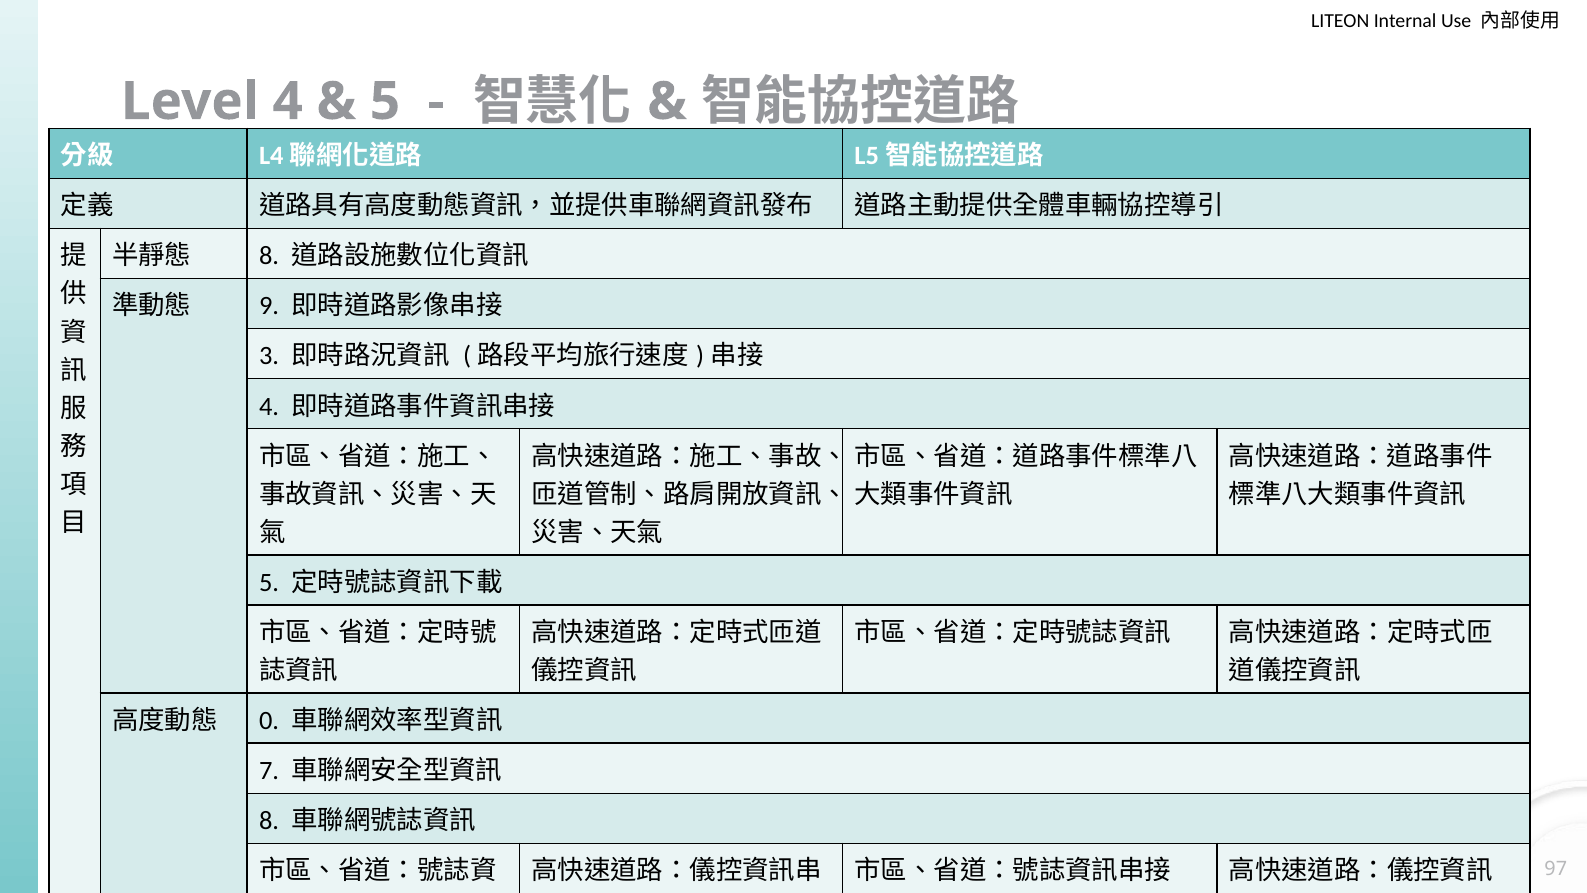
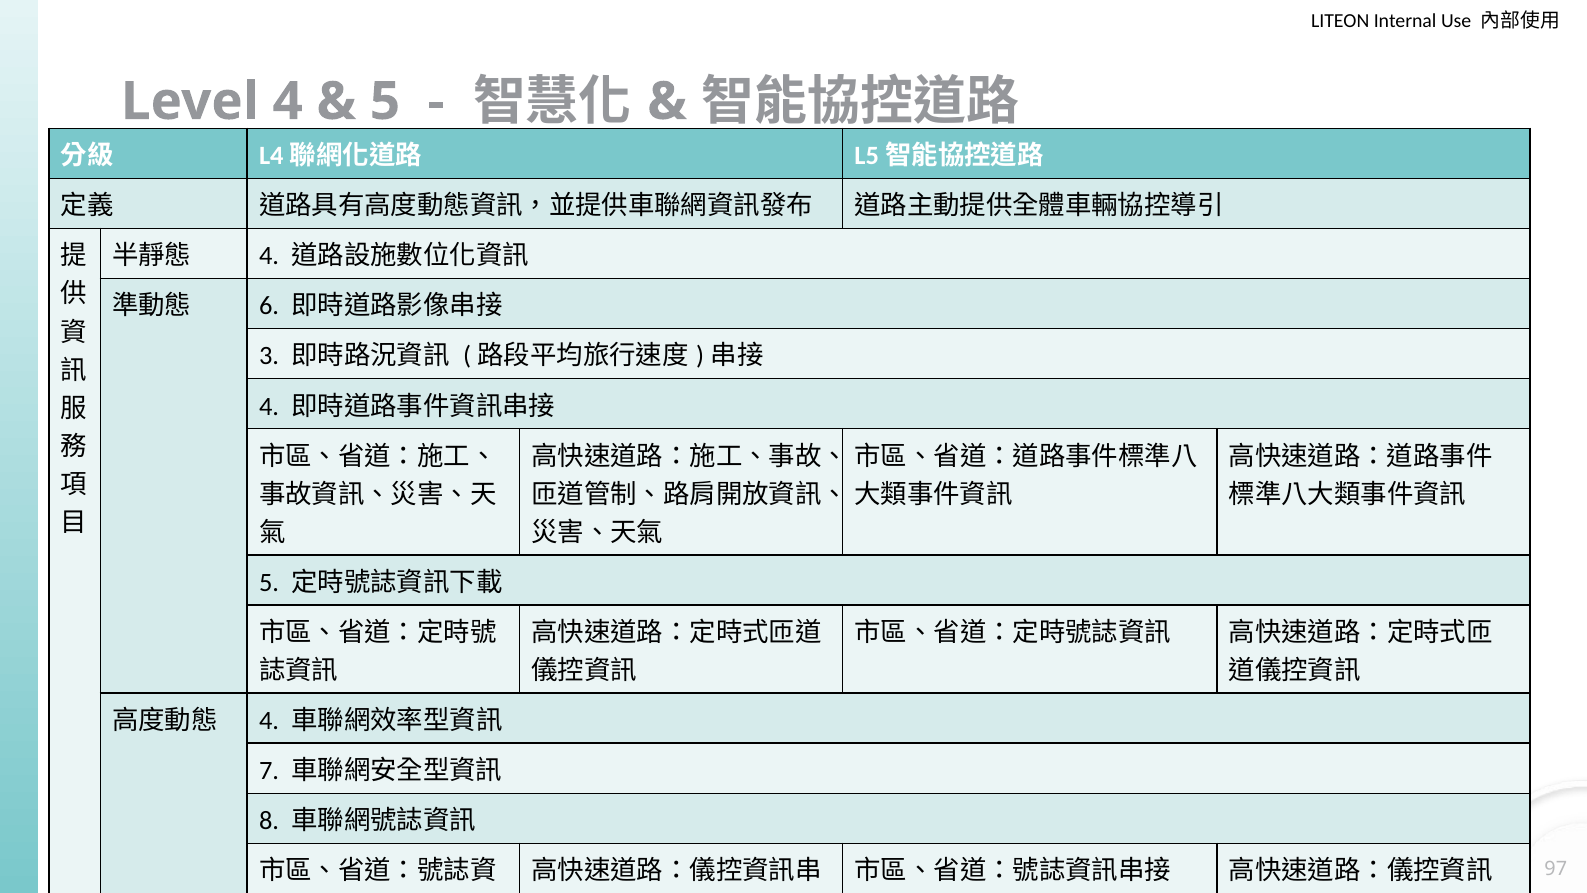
8: 8 -> 4 (269, 256)
9: 9 -> 6 (269, 306)
0: 0 -> 4 (269, 721)
